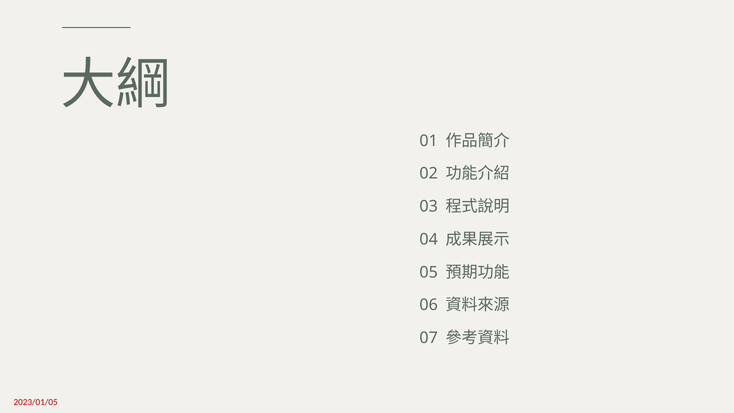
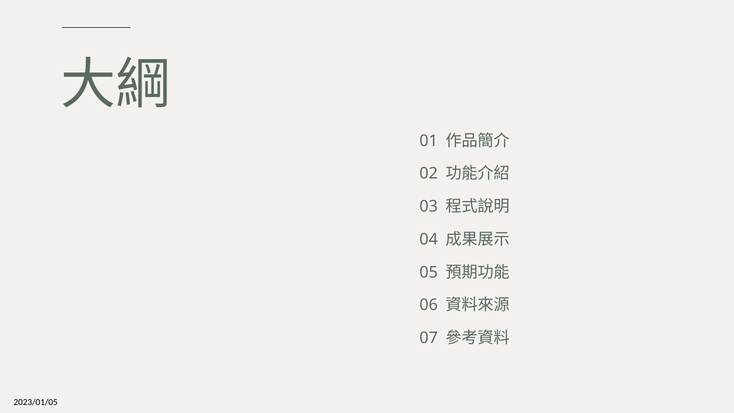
2023/01/05 colour: red -> black (36, 402)
